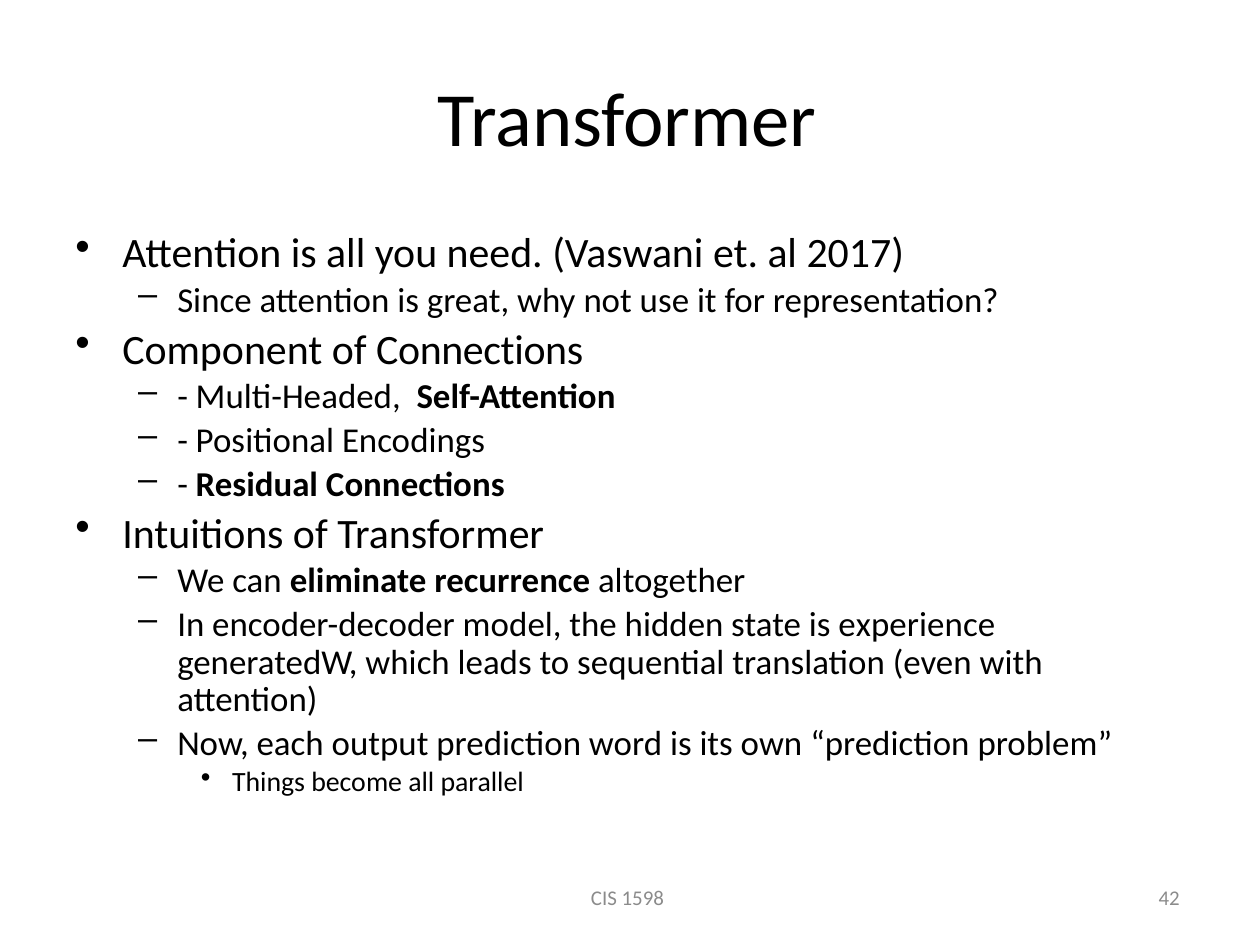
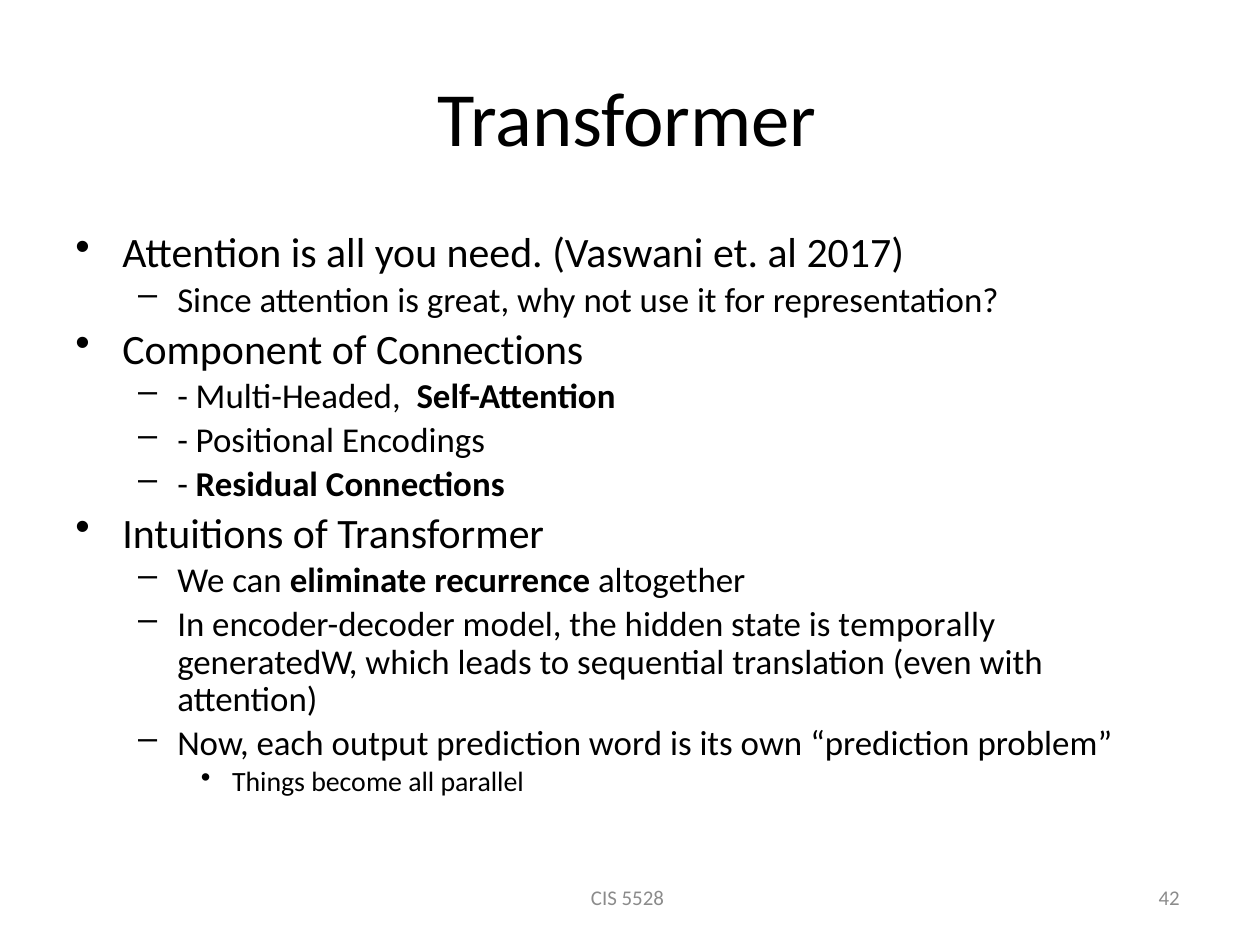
experience: experience -> temporally (917, 625)
1598: 1598 -> 5528 (643, 899)
